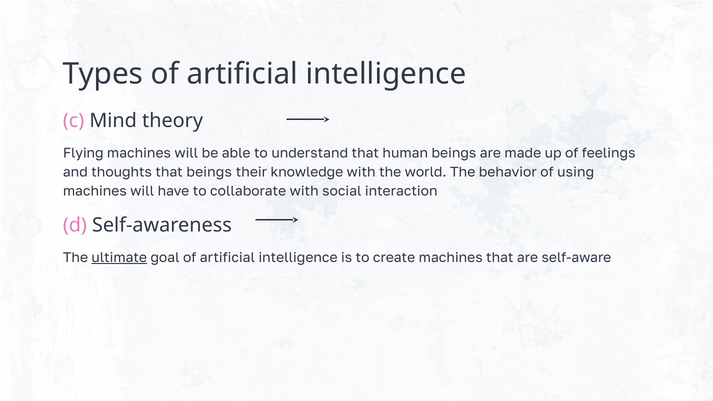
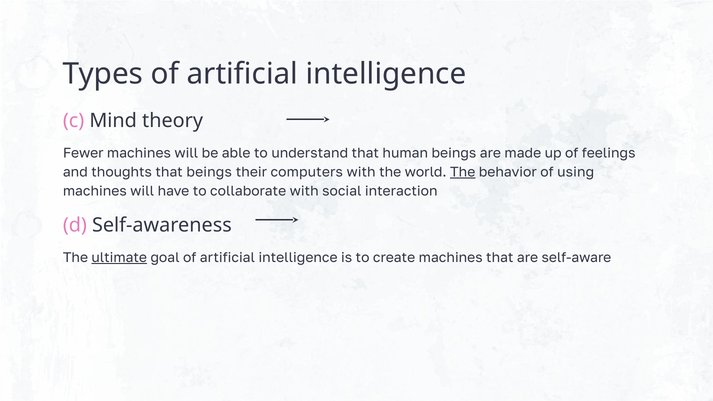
Flying: Flying -> Fewer (83, 153)
knowledge: knowledge -> computers (307, 172)
The underline: none -> present (463, 172)
